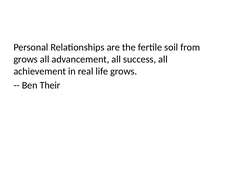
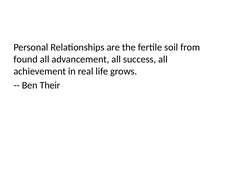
grows: grows -> found (26, 59)
